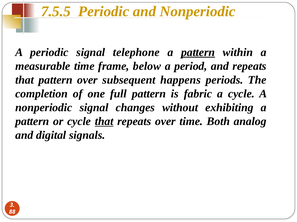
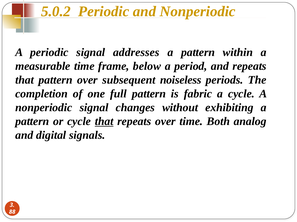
7.5.5: 7.5.5 -> 5.0.2 (56, 11)
telephone: telephone -> addresses (136, 52)
pattern underline: present -> none (198, 52)
happens: happens -> noiseless (181, 80)
